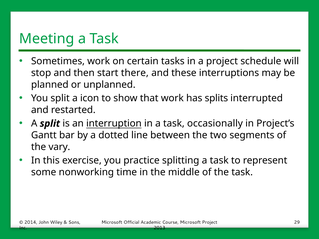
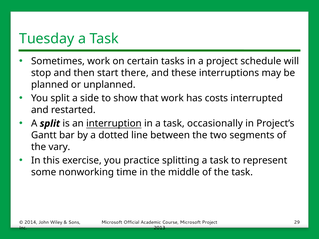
Meeting: Meeting -> Tuesday (47, 39)
icon: icon -> side (90, 98)
splits: splits -> costs (216, 98)
